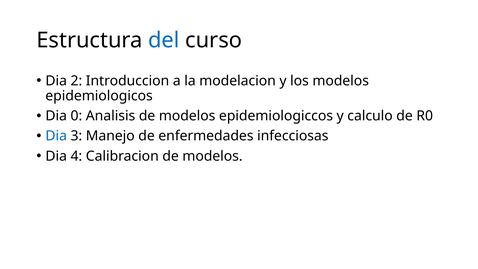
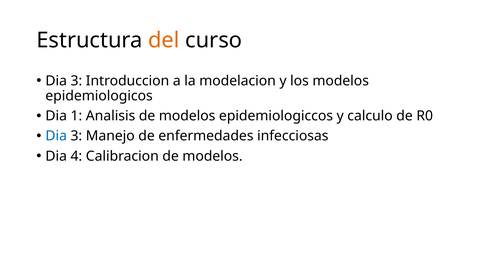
del colour: blue -> orange (164, 40)
2: 2 -> 3 (76, 81)
0: 0 -> 1 (76, 116)
